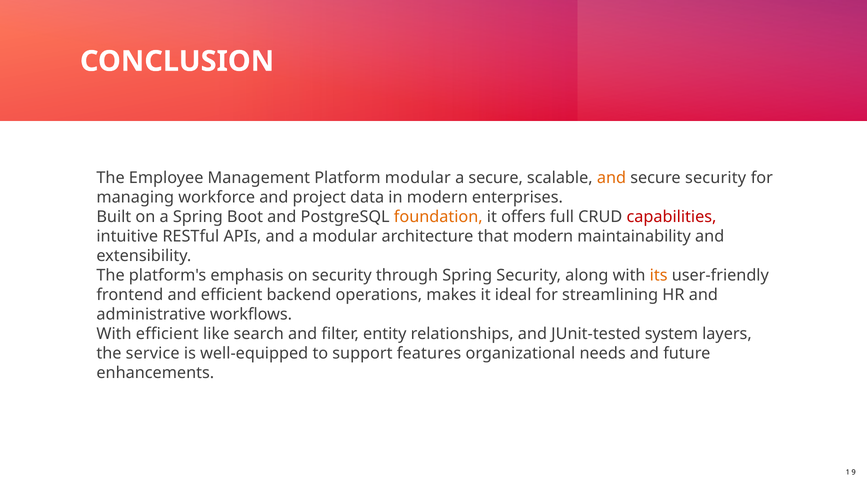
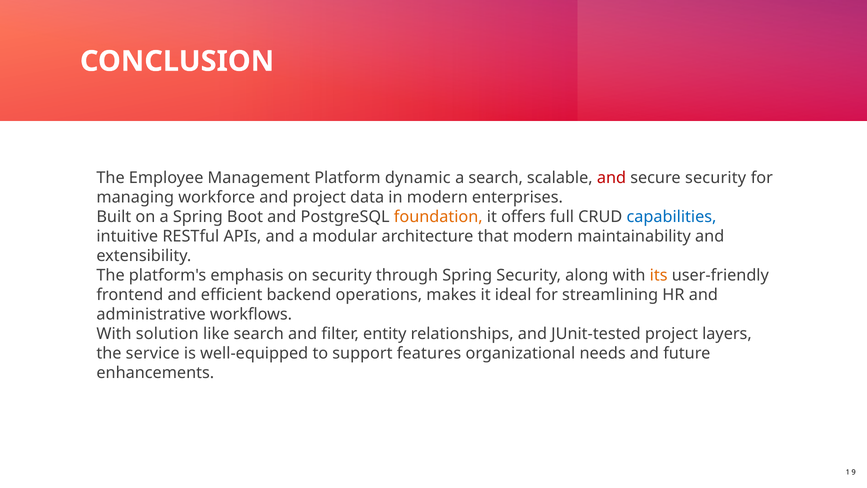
Platform modular: modular -> dynamic (418, 178)
a secure: secure -> search (496, 178)
and colour: orange -> red (612, 178)
capabilities colour: red -> blue (671, 217)
With efficient: efficient -> solution (167, 334)
JUnit-tested system: system -> project (671, 334)
